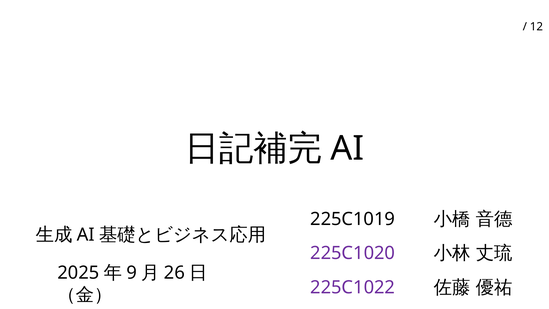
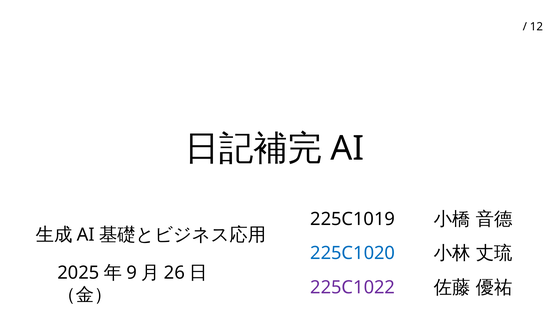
225C1020 colour: purple -> blue (353, 253)
